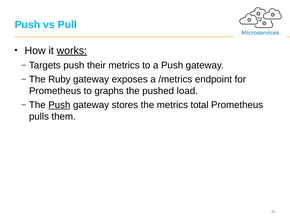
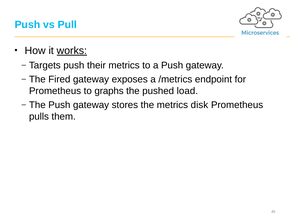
Ruby: Ruby -> Fired (59, 79)
Push underline: present -> none (59, 105)
total: total -> disk (199, 105)
